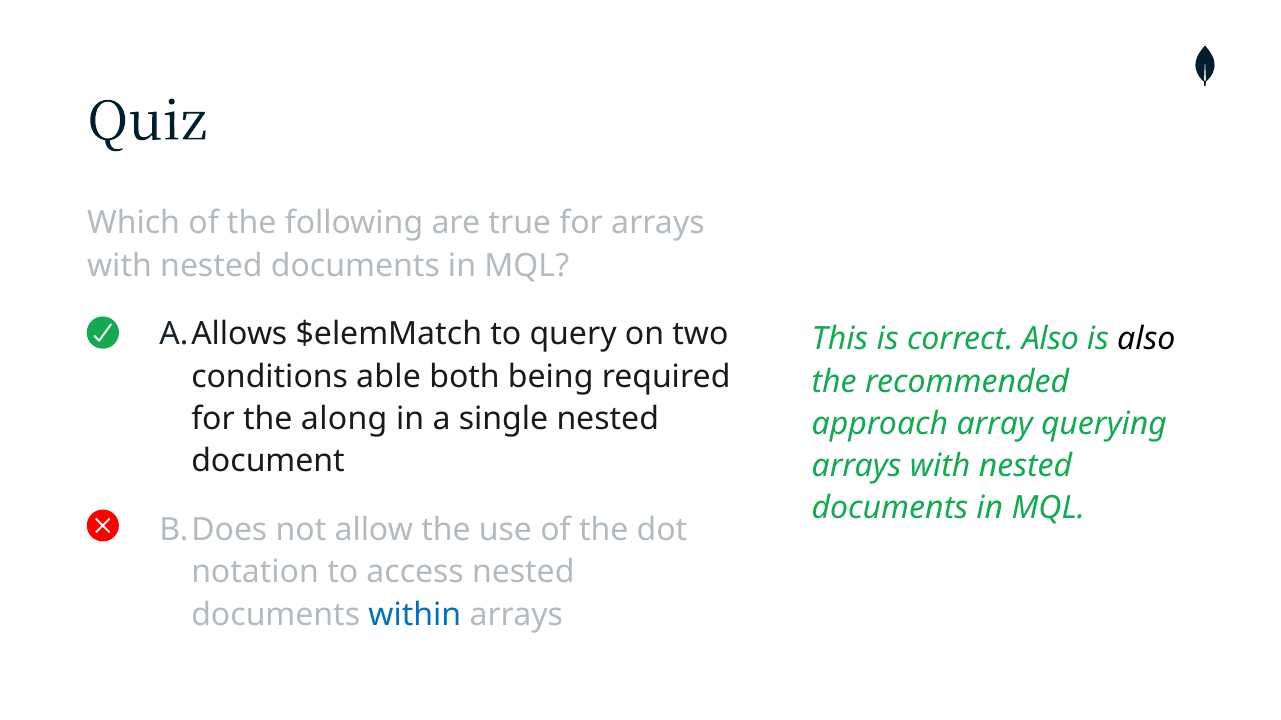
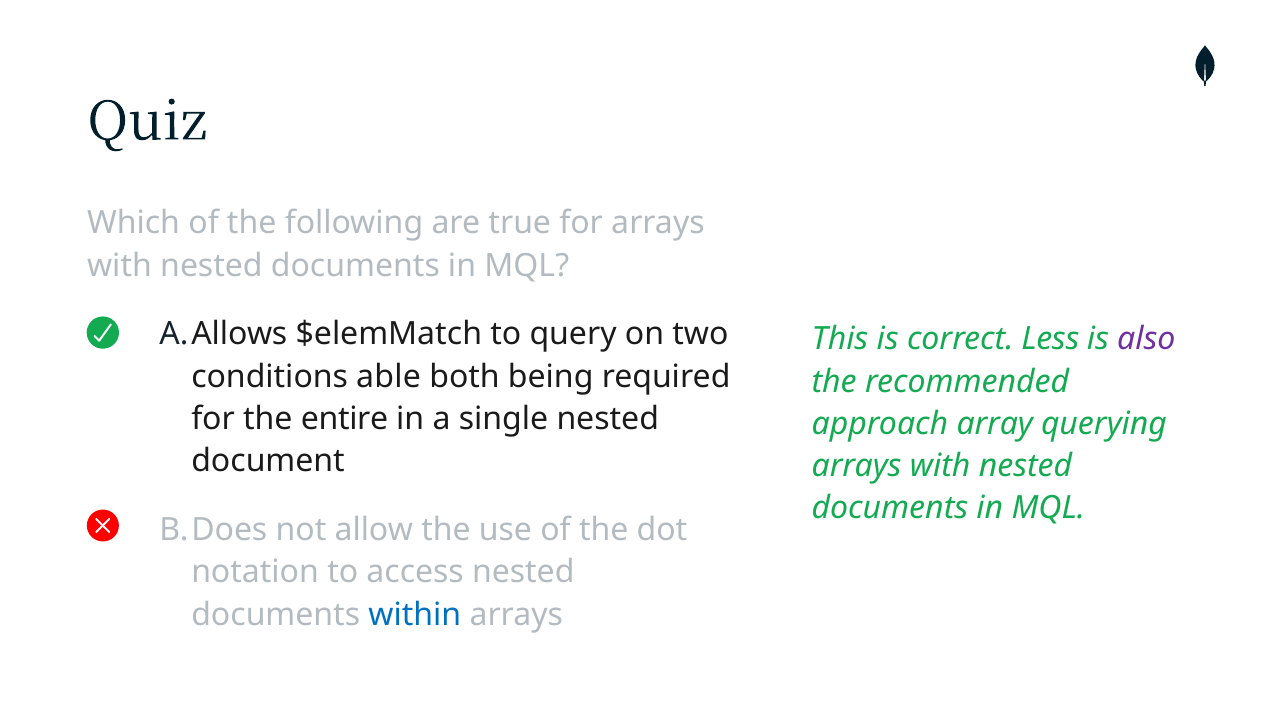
correct Also: Also -> Less (1050, 340)
also colour: black -> purple (1146, 340)
along: along -> entire (344, 419)
